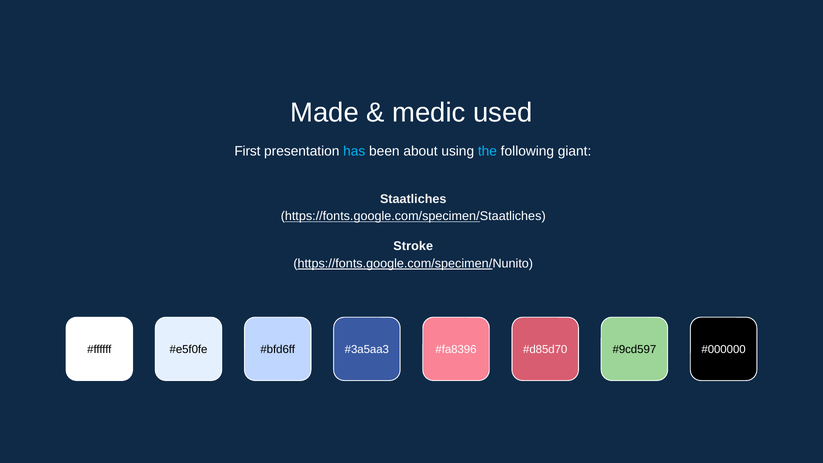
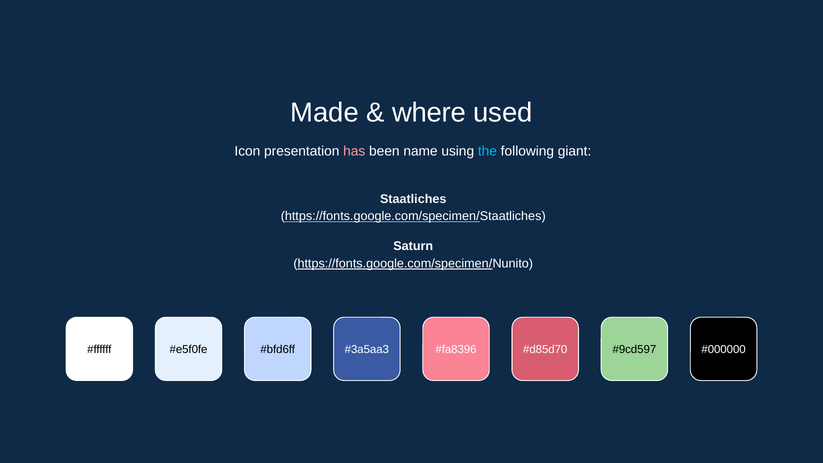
medic: medic -> where (429, 113)
First: First -> Icon (247, 151)
has colour: light blue -> pink (354, 151)
about: about -> name (421, 151)
Stroke: Stroke -> Saturn (413, 246)
